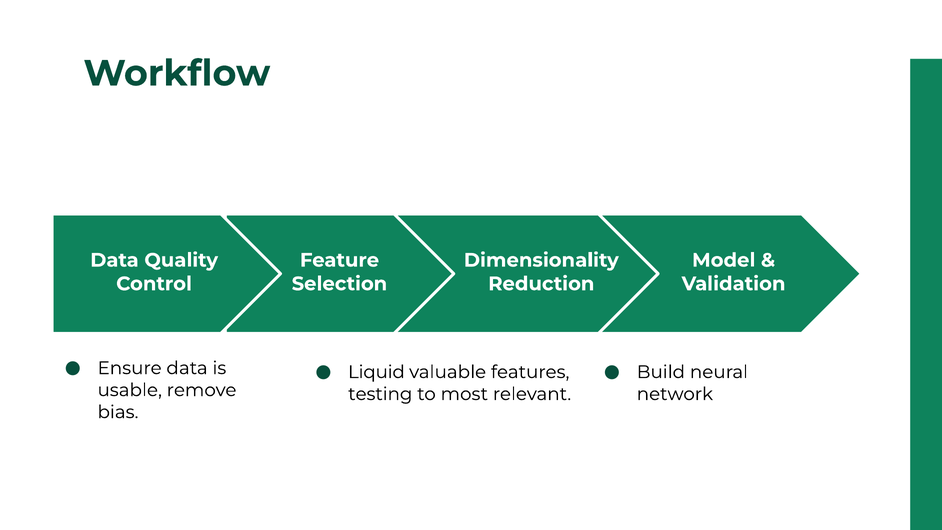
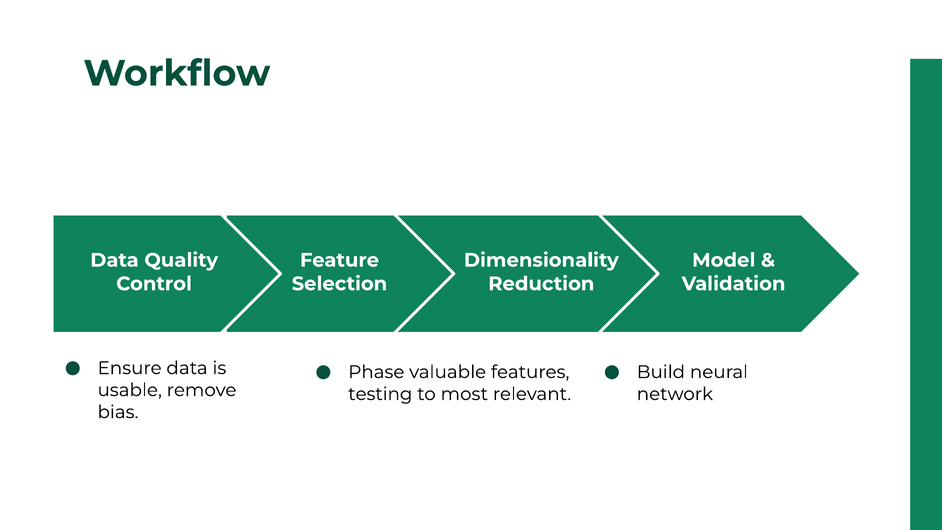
Liquid: Liquid -> Phase (376, 372)
